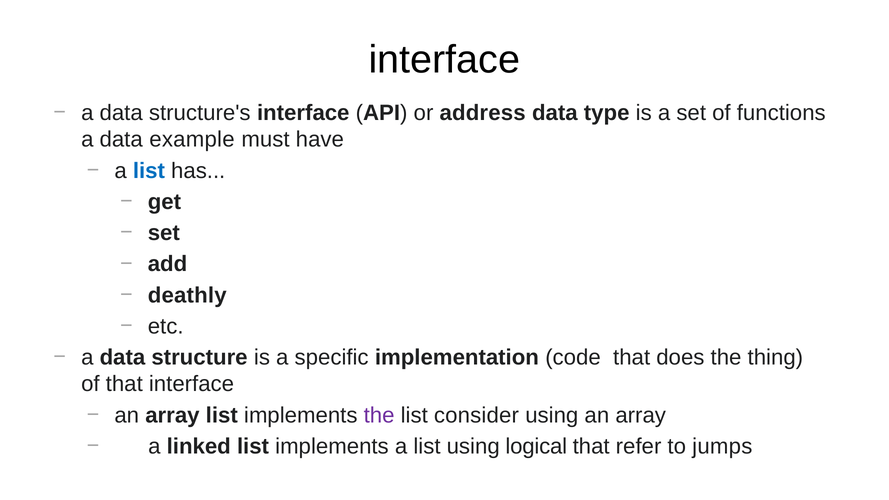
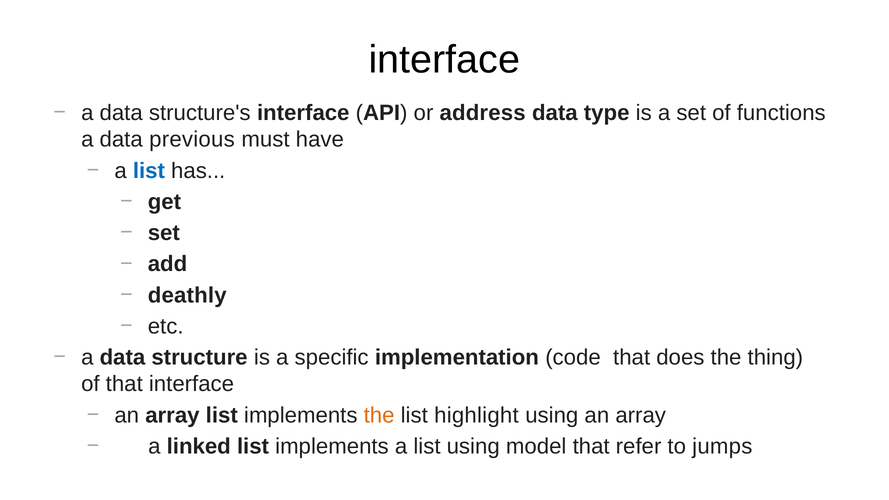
example: example -> previous (192, 140)
the colour: purple -> orange (379, 415)
consider: consider -> highlight (476, 415)
logical: logical -> model (536, 446)
